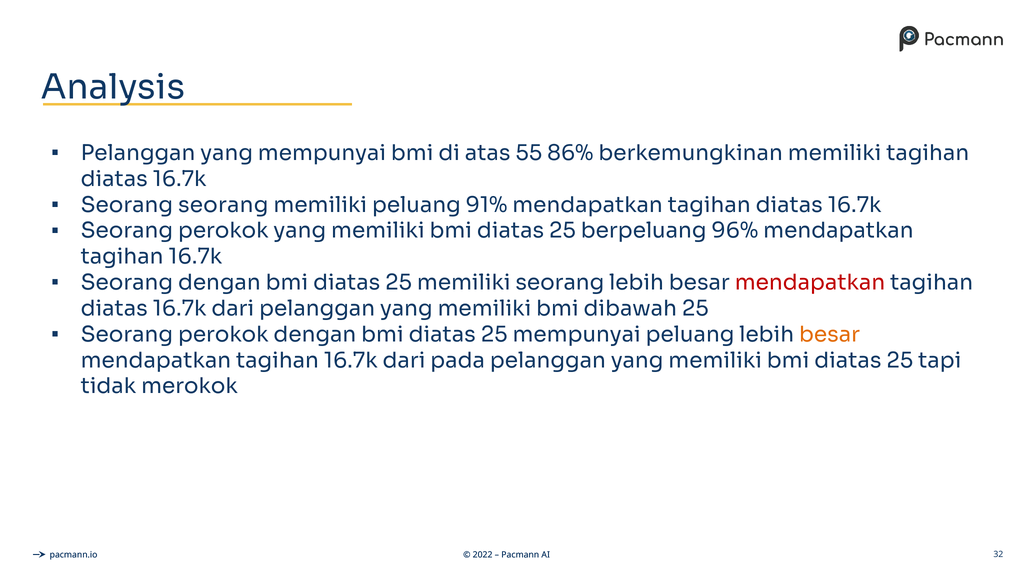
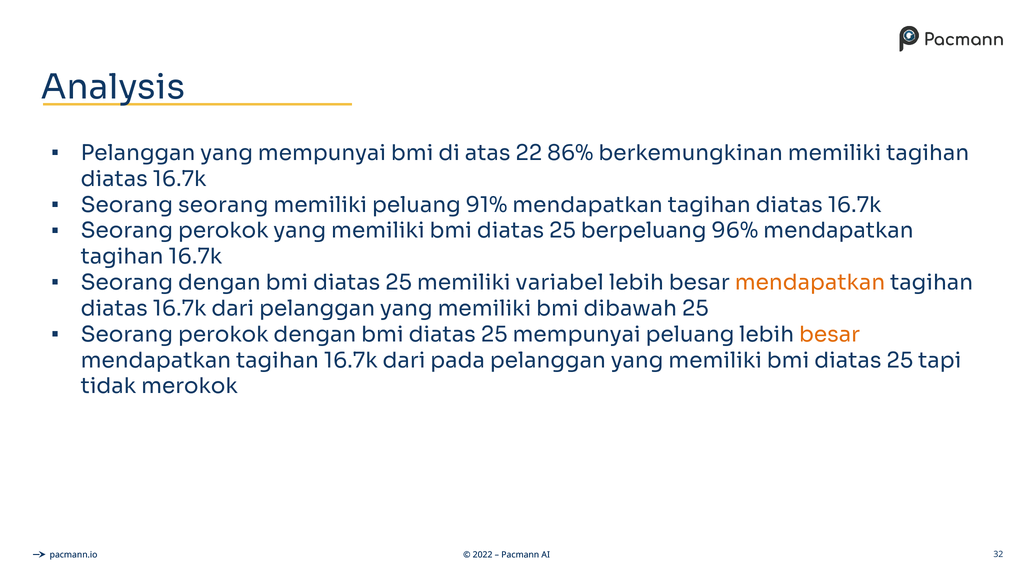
55: 55 -> 22 (529, 153)
memiliki seorang: seorang -> variabel (560, 283)
mendapatkan colour: red -> orange (810, 283)
